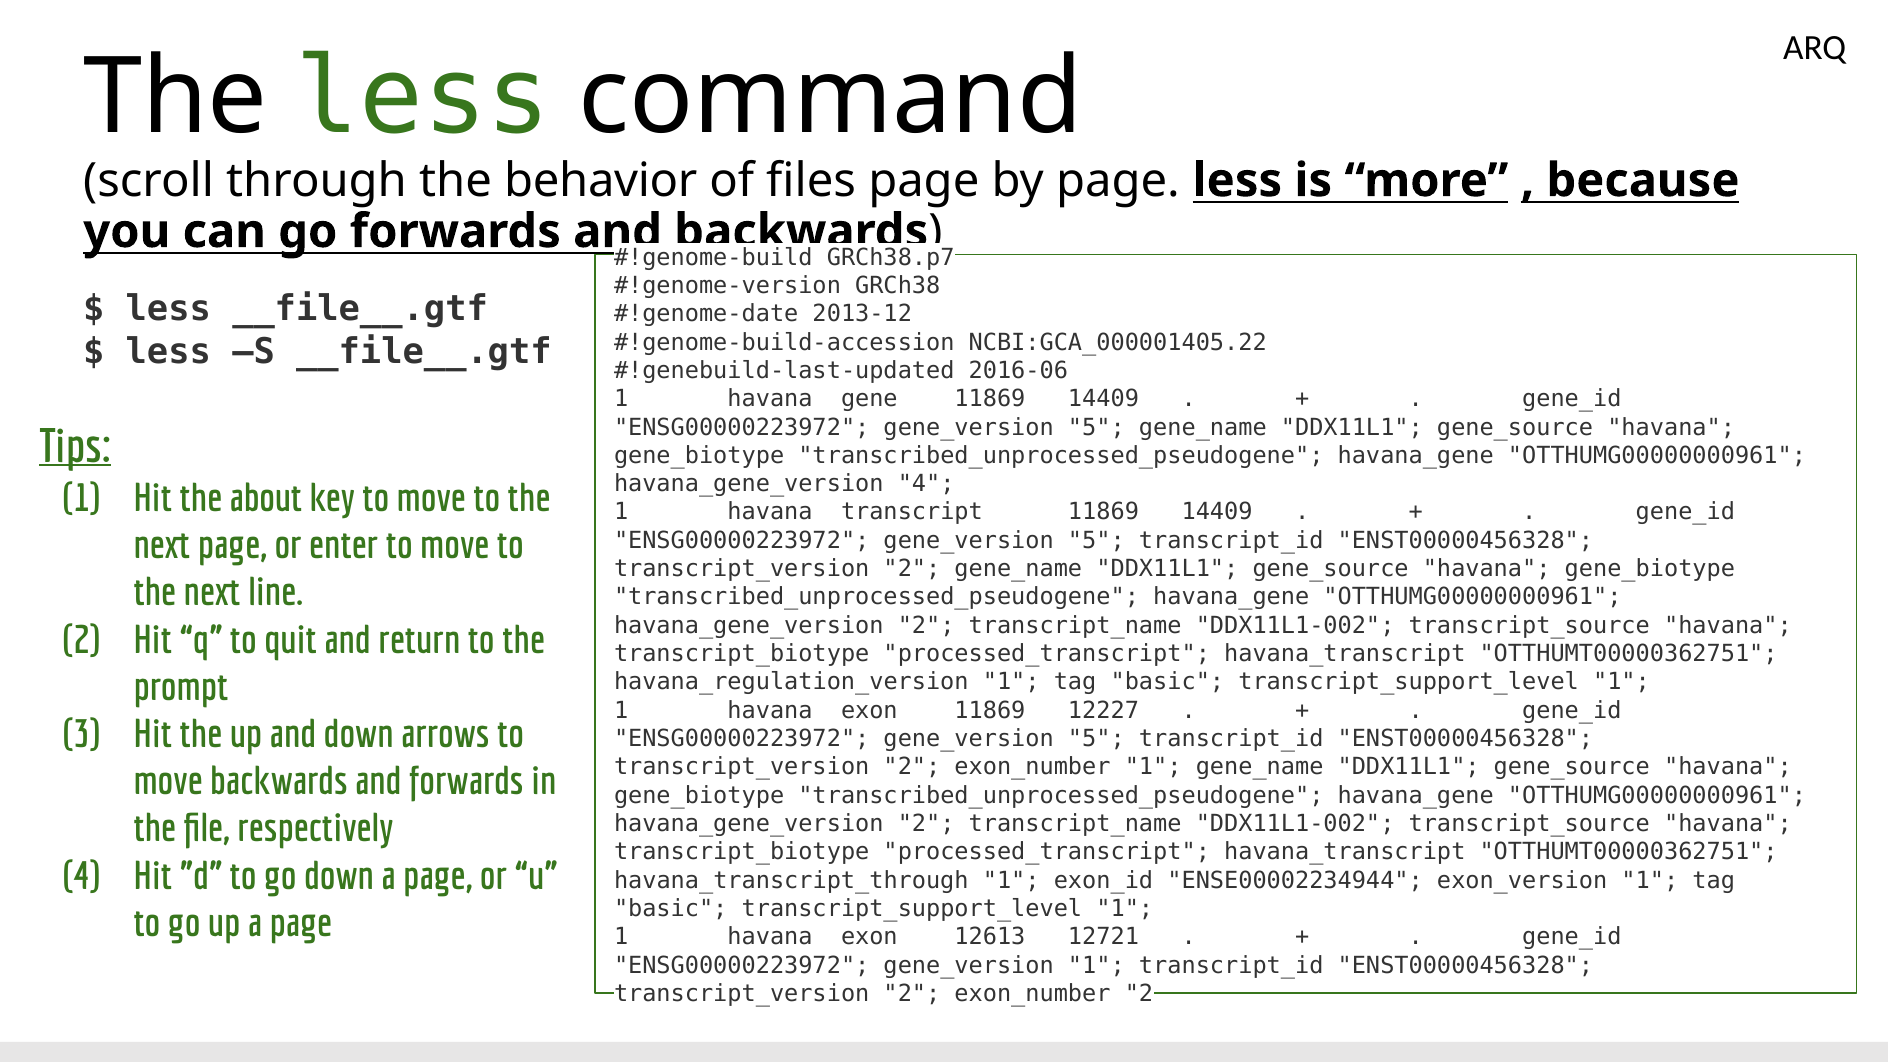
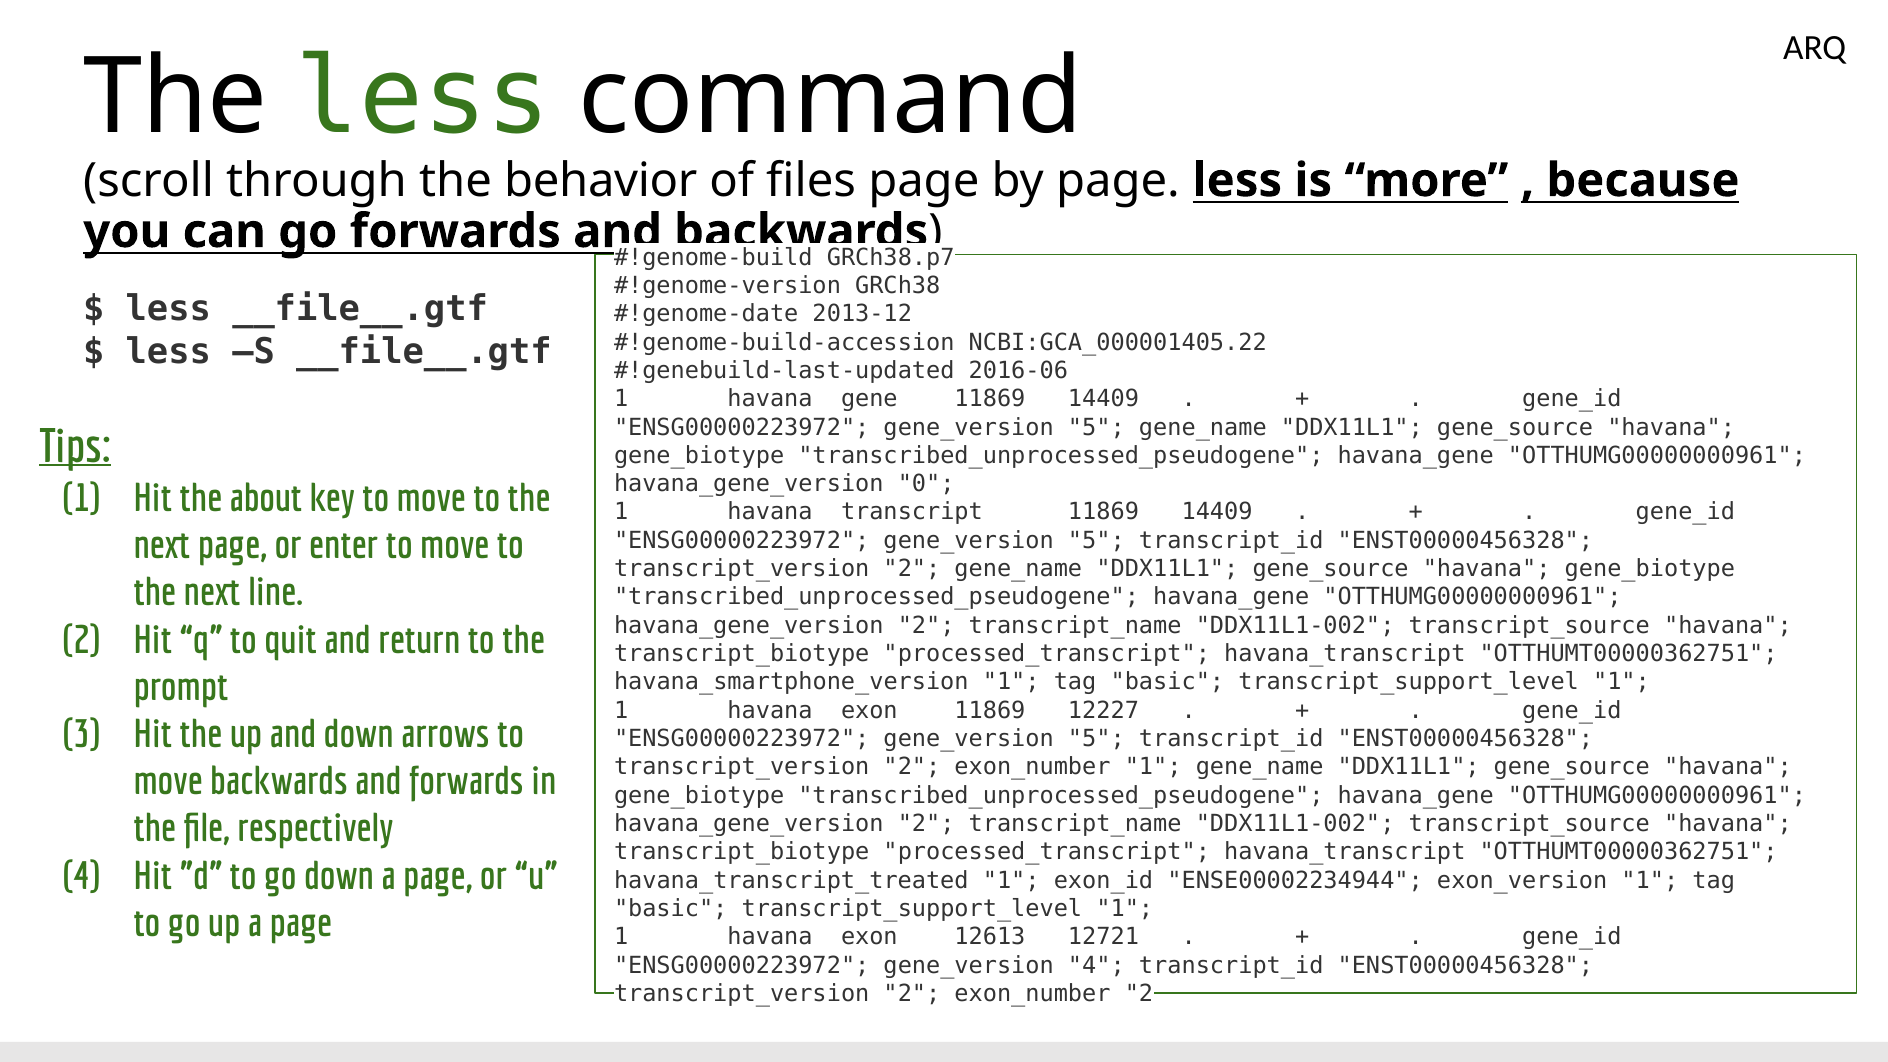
havana_gene_version 4: 4 -> 0 (926, 484)
havana_regulation_version: havana_regulation_version -> havana_smartphone_version (791, 682)
havana_transcript_through: havana_transcript_through -> havana_transcript_treated (791, 880)
gene_version 1: 1 -> 4 (1096, 965)
